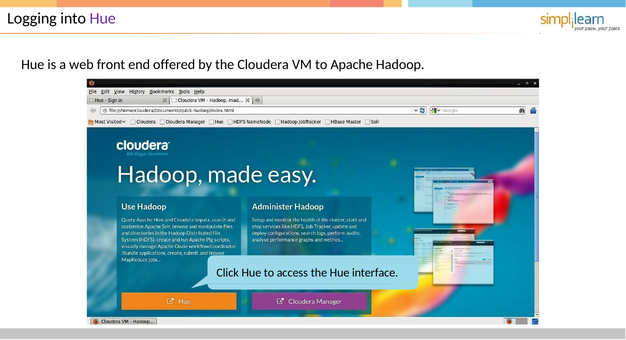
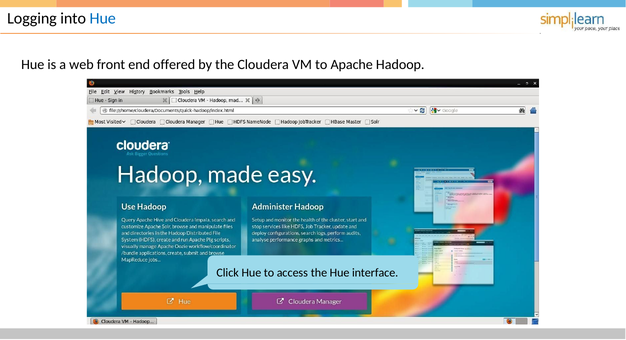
Hue colour: purple -> blue (103, 19)
